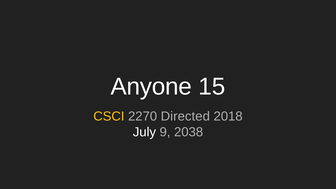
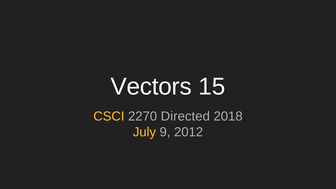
Anyone: Anyone -> Vectors (151, 87)
July colour: white -> yellow (144, 132)
2038: 2038 -> 2012 (189, 132)
